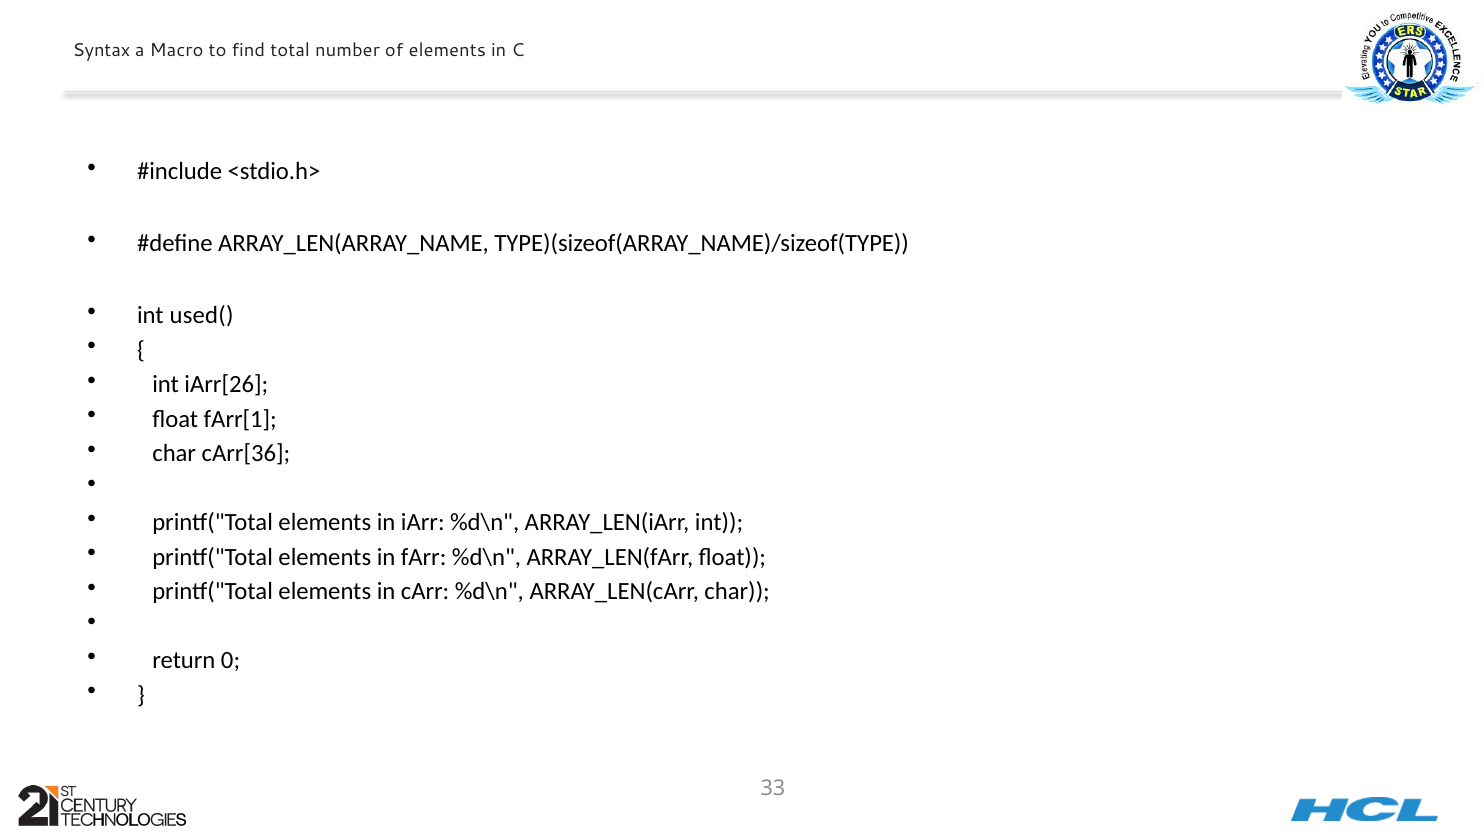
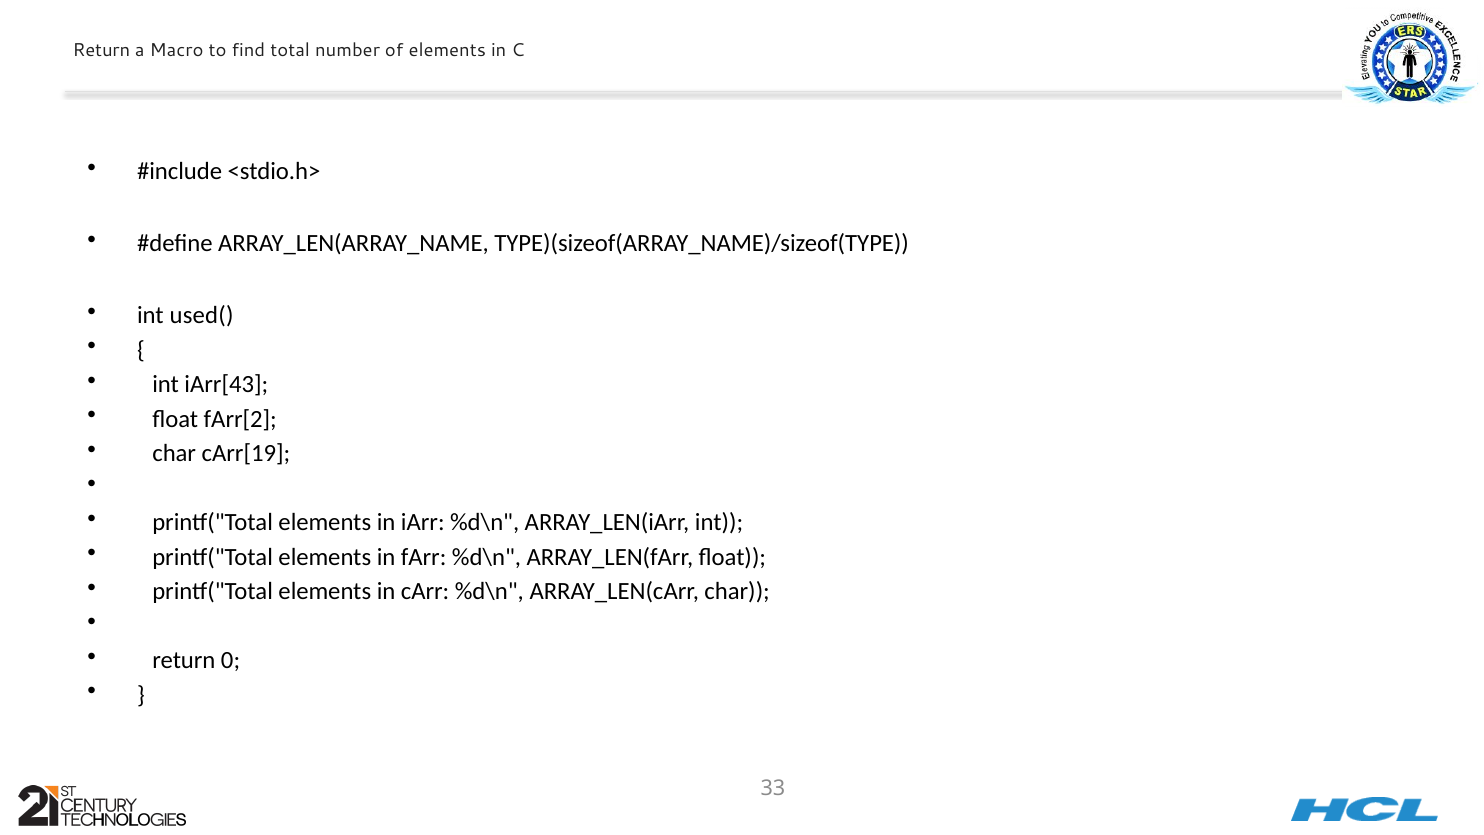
Syntax: Syntax -> Return (101, 51)
iArr[26: iArr[26 -> iArr[43 (226, 385)
fArr[1: fArr[1 -> fArr[2 (240, 419)
cArr[36: cArr[36 -> cArr[19 (246, 454)
